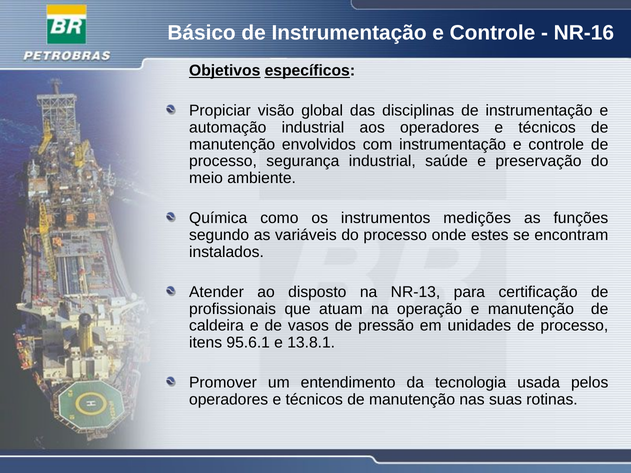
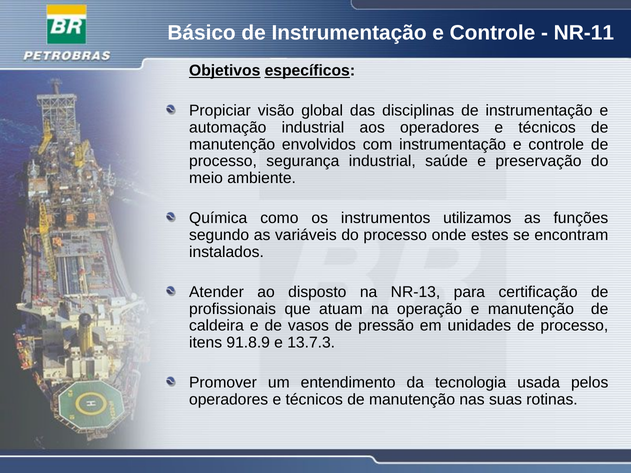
NR-16: NR-16 -> NR-11 (584, 33)
medições: medições -> utilizamos (477, 218)
95.6.1: 95.6.1 -> 91.8.9 (248, 343)
13.8.1: 13.8.1 -> 13.7.3 (311, 343)
